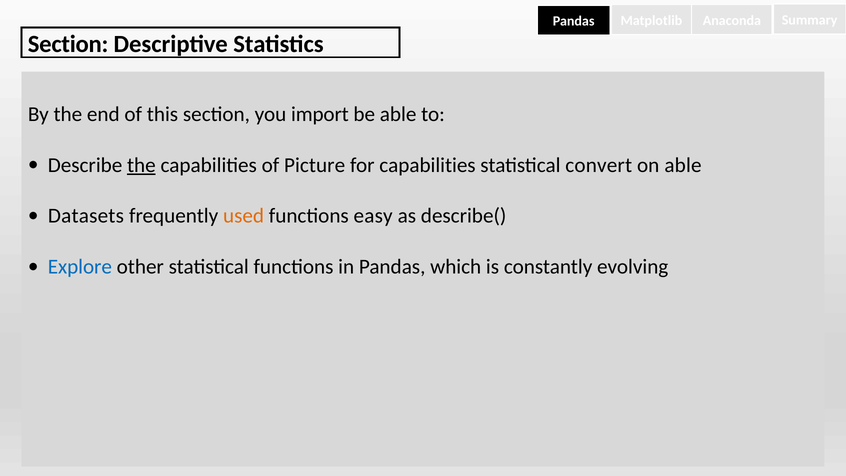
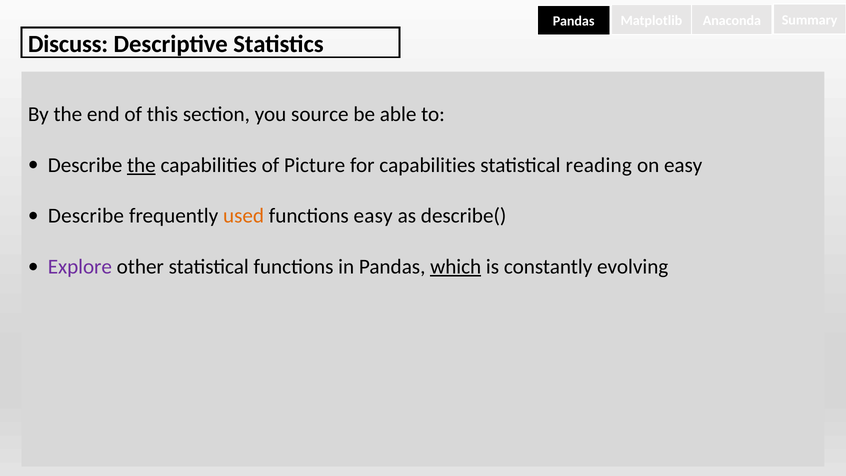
Section: Section -> Discuss (68, 44)
import: import -> source (320, 114)
convert: convert -> reading (599, 165)
on able: able -> easy (683, 165)
Datasets: Datasets -> Describe (86, 216)
Explore colour: blue -> purple (80, 267)
which underline: none -> present (456, 267)
